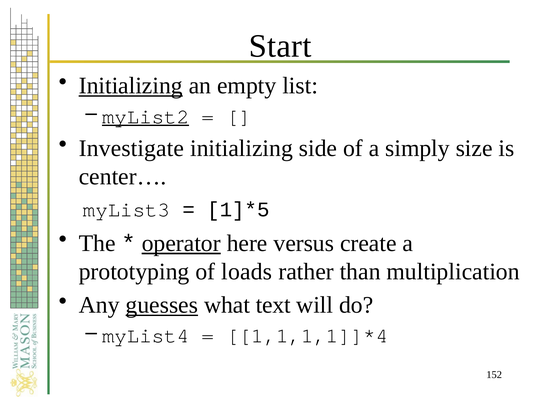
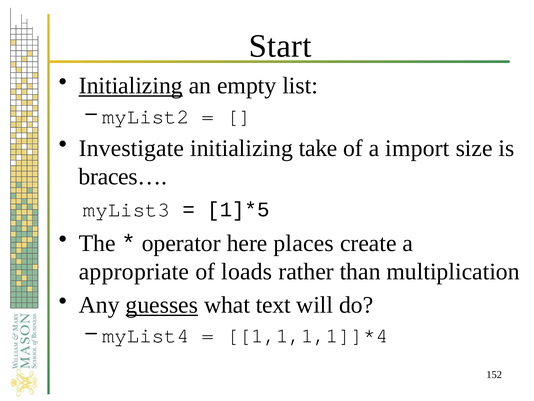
myList2 underline: present -> none (146, 116)
side: side -> take (318, 148)
simply: simply -> import (417, 148)
center…: center… -> braces… (123, 177)
operator underline: present -> none (181, 243)
versus: versus -> places (304, 243)
prototyping: prototyping -> appropriate (134, 271)
